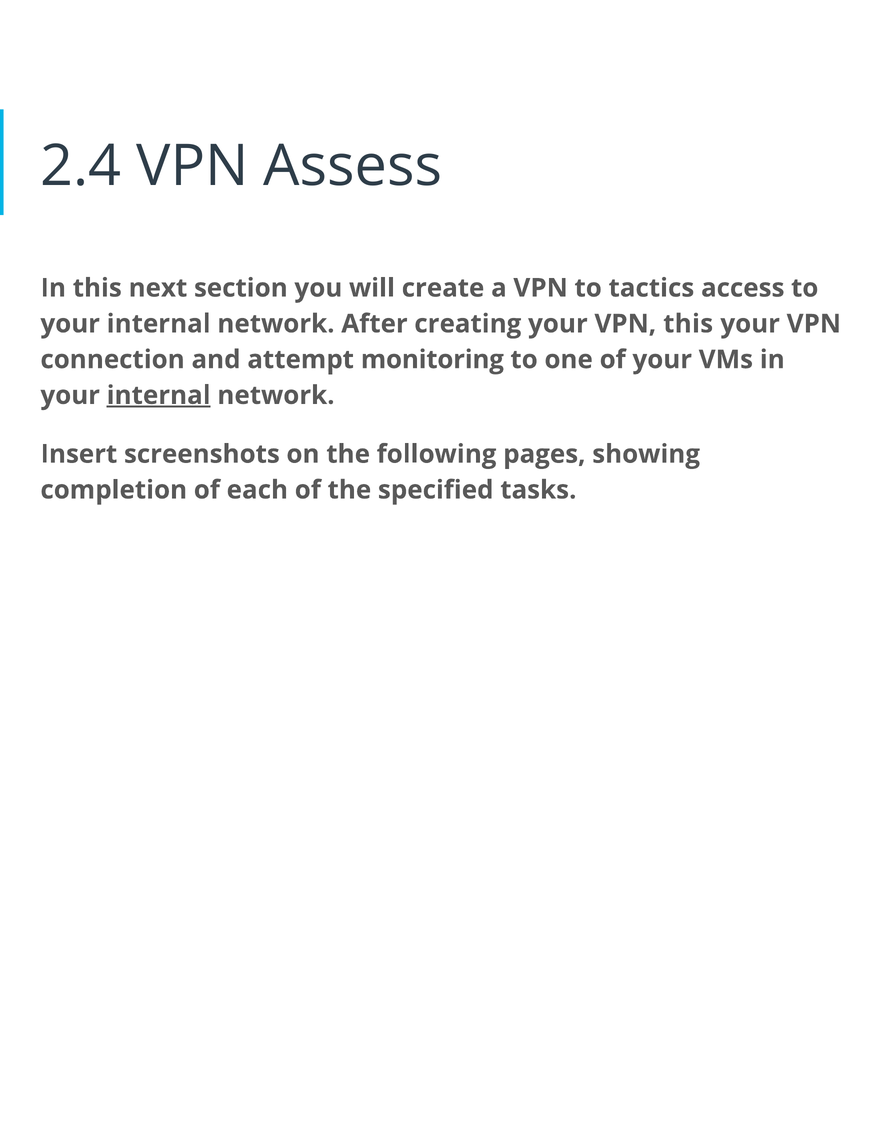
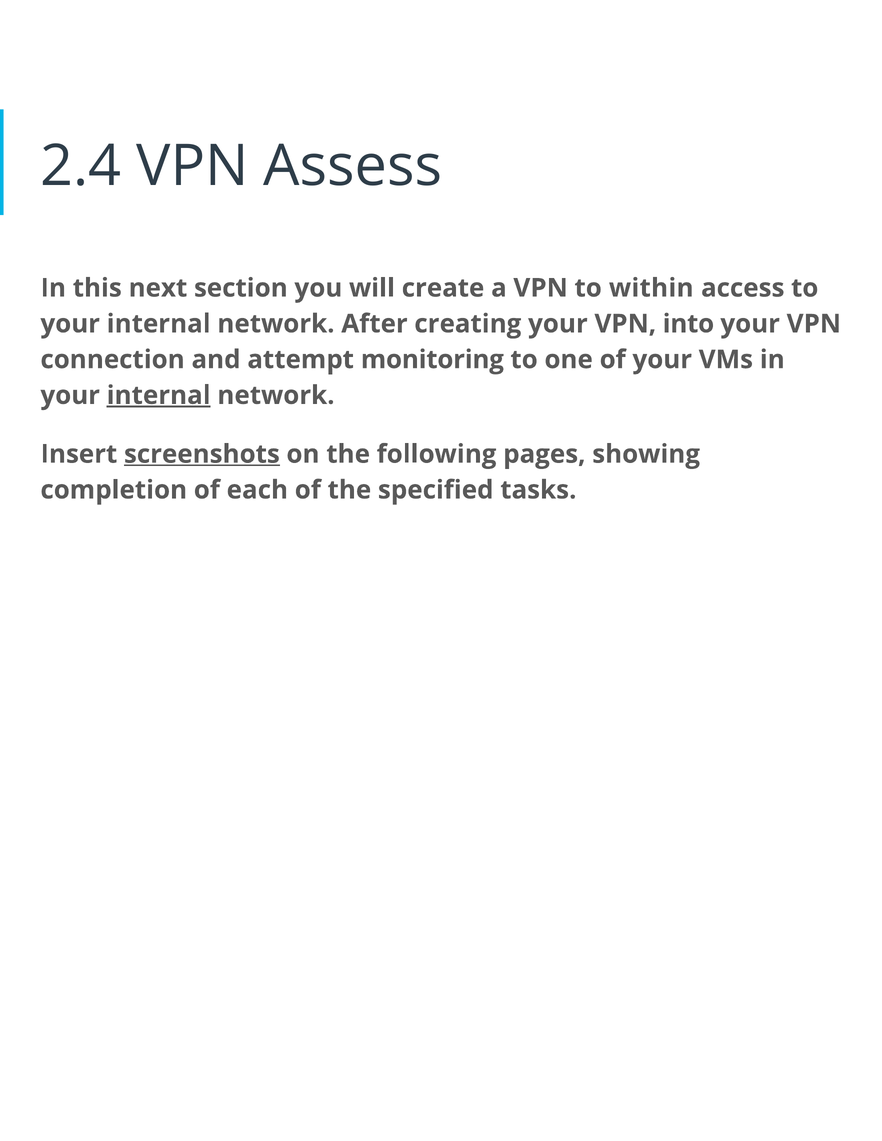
tactics: tactics -> within (651, 288)
VPN this: this -> into (688, 324)
screenshots underline: none -> present (202, 454)
